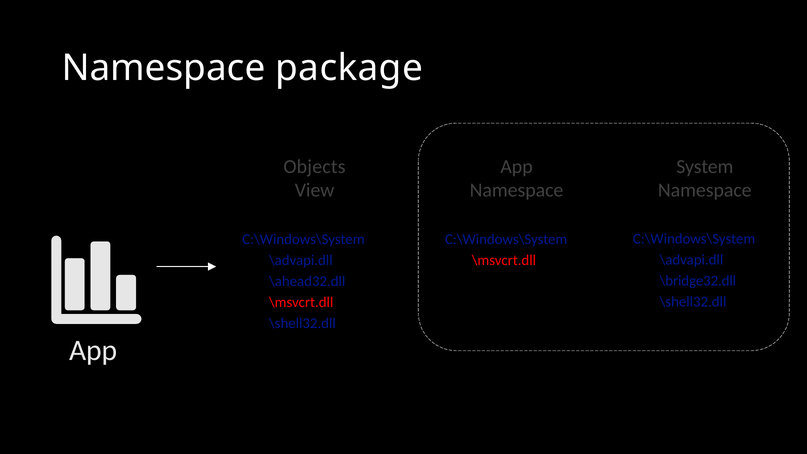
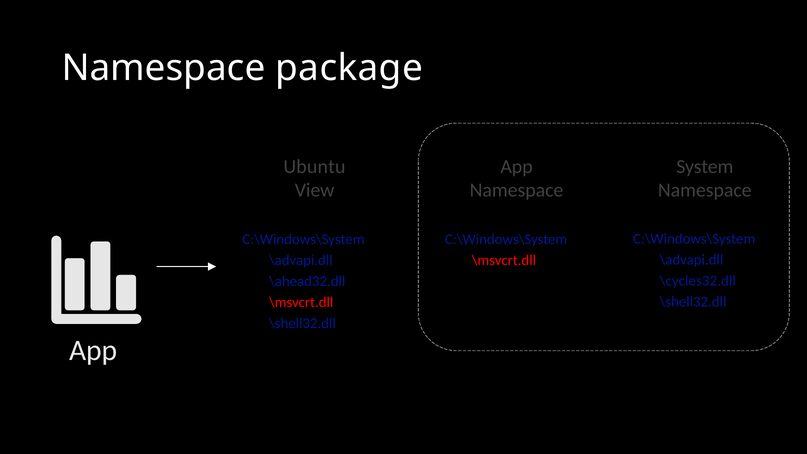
Objects: Objects -> Ubuntu (314, 167)
\bridge32.dll: \bridge32.dll -> \cycles32.dll (698, 281)
